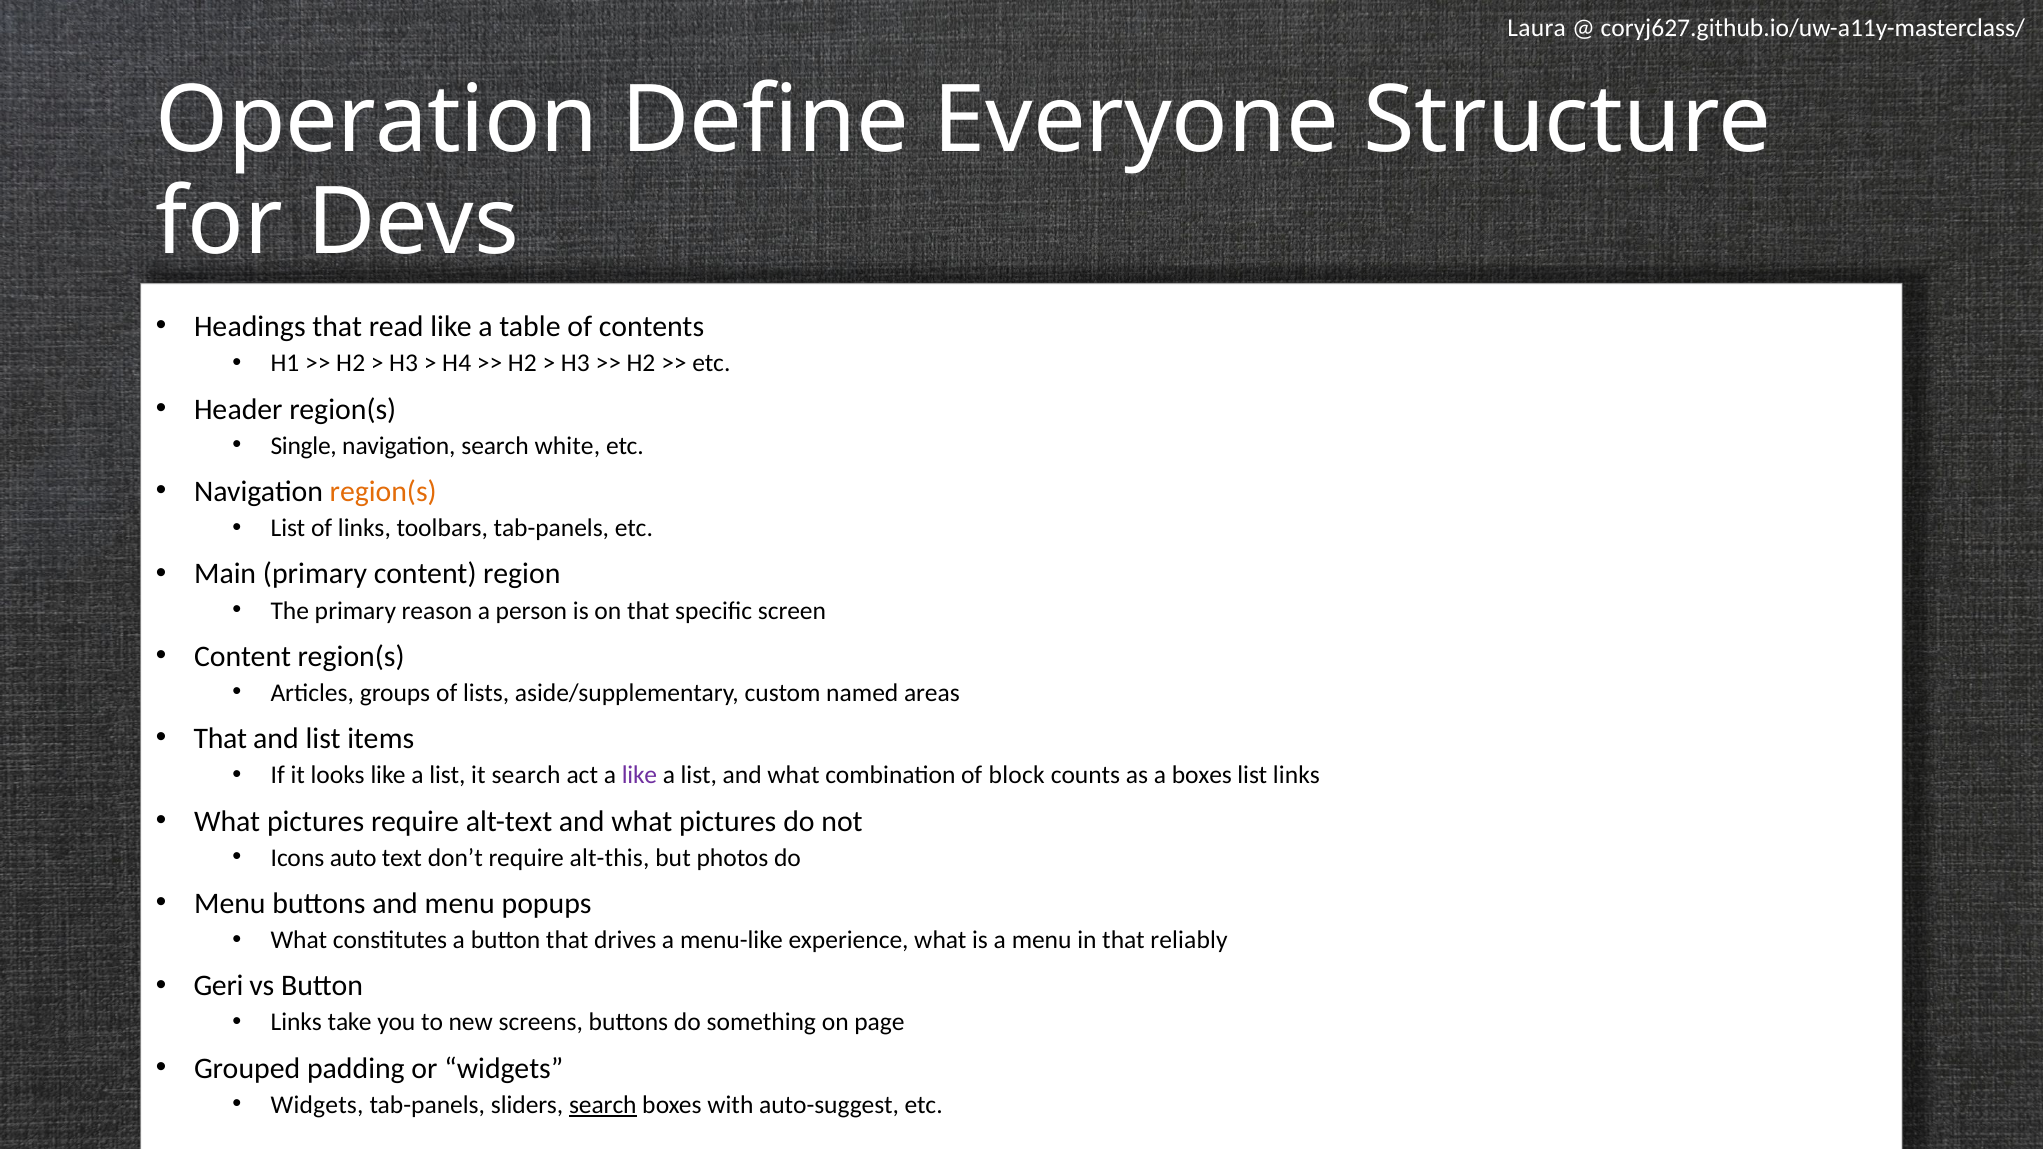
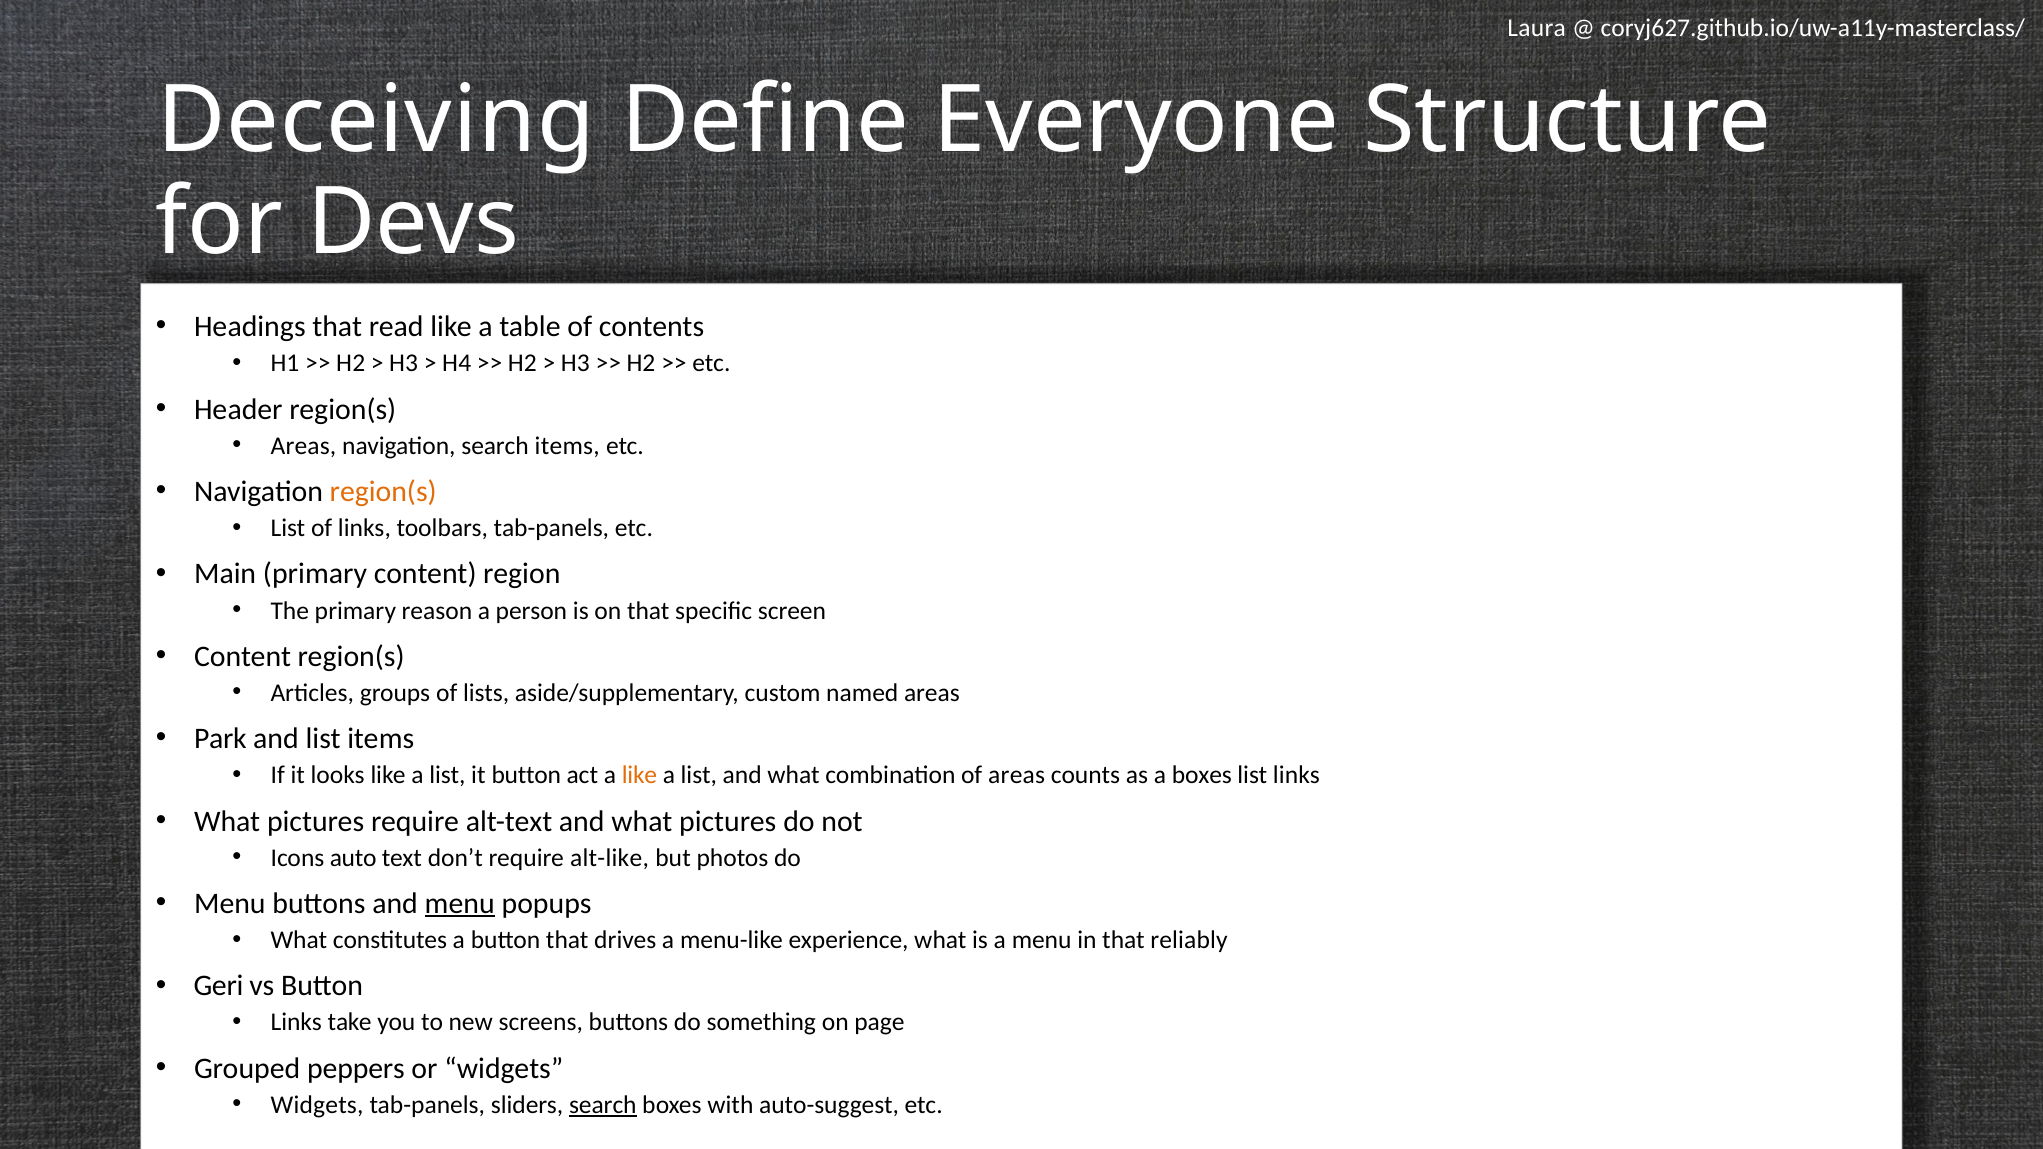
Operation: Operation -> Deceiving (376, 121)
Single: Single -> Areas (303, 446)
search white: white -> items (567, 446)
That: That -> Park (220, 739)
it search: search -> button (526, 775)
like colour: purple -> orange (639, 775)
of block: block -> areas (1017, 775)
alt-this: alt-this -> alt-like (610, 858)
menu underline: none -> present (460, 904)
padding: padding -> peppers (356, 1069)
